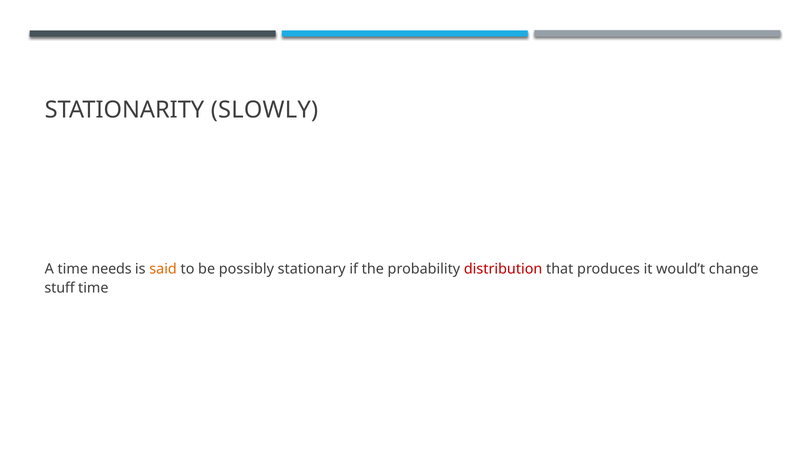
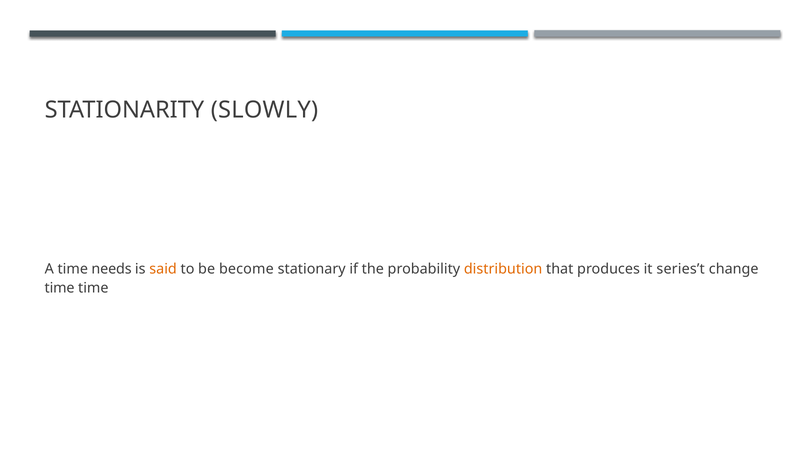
possibly: possibly -> become (246, 269)
distribution colour: red -> orange (503, 269)
would’t: would’t -> series’t (681, 269)
stuff: stuff -> time (60, 288)
